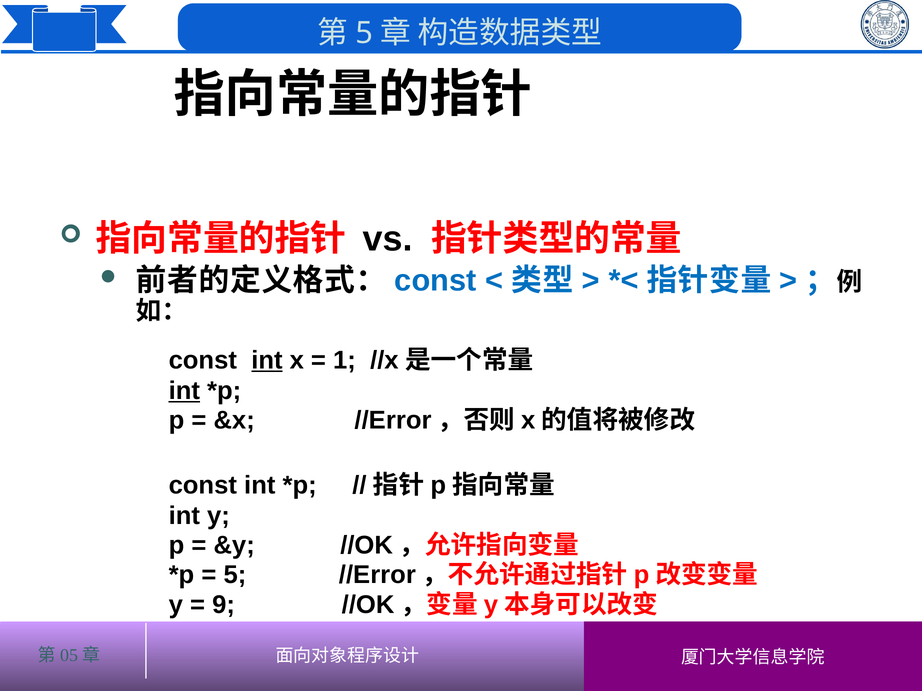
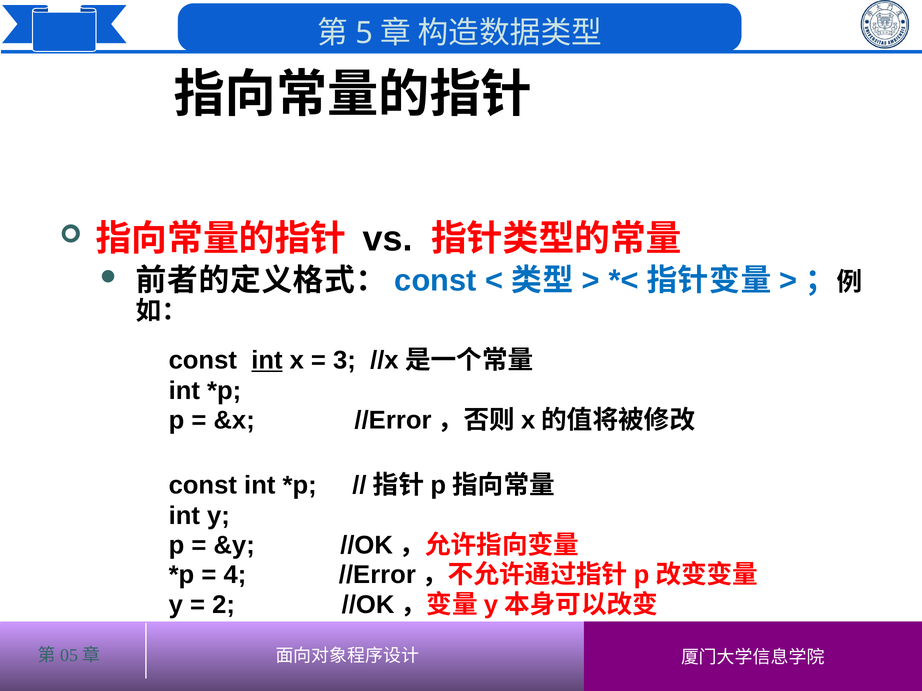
1: 1 -> 3 (344, 361)
int underline: present -> none (184, 391)
5: 5 -> 4 (235, 575)
9: 9 -> 2 (224, 605)
